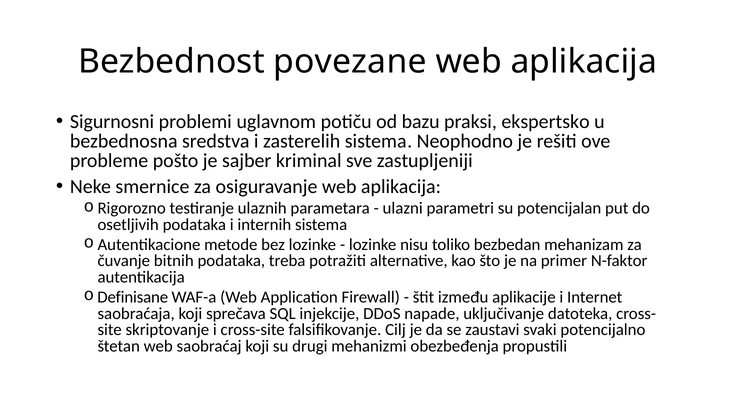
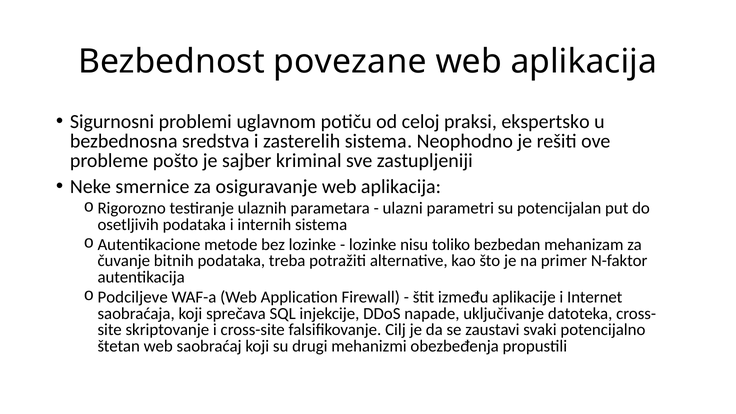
bazu: bazu -> celoj (421, 122)
Definisane: Definisane -> Podciljeve (133, 297)
